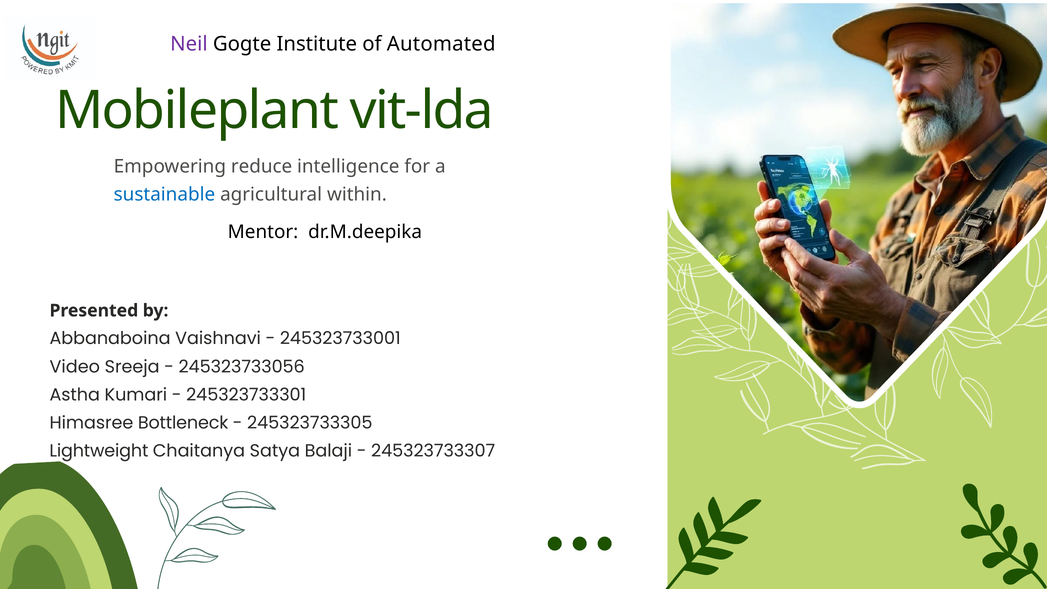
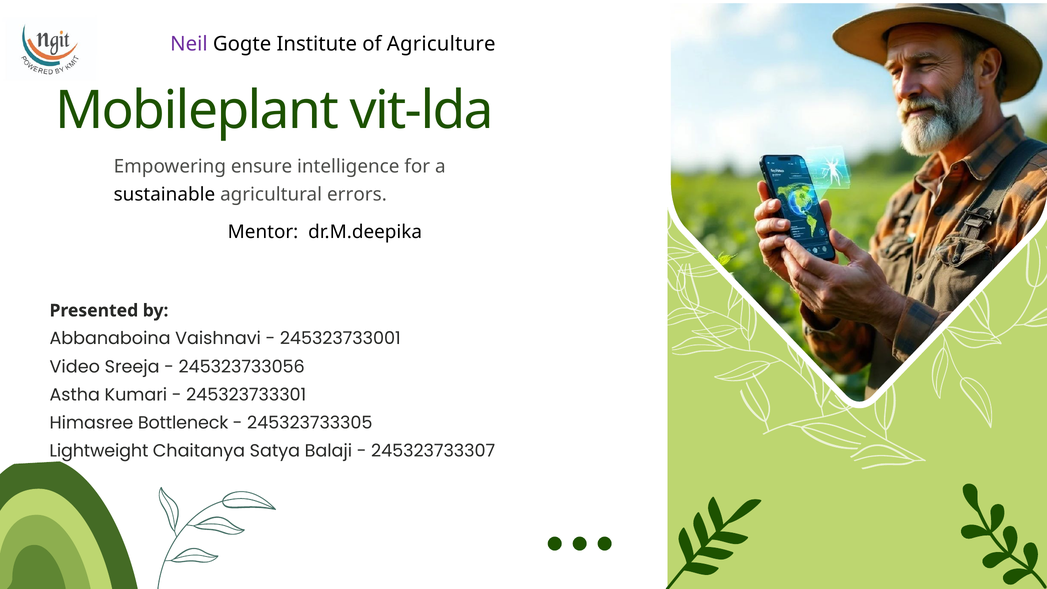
Automated: Automated -> Agriculture (441, 44)
reduce: reduce -> ensure (262, 166)
sustainable colour: blue -> black (164, 195)
within: within -> errors (357, 195)
